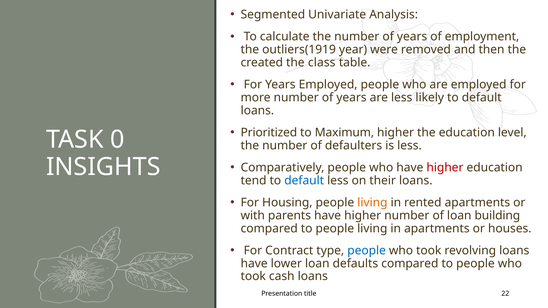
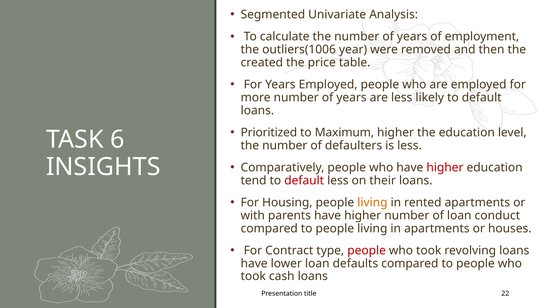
outliers(1919: outliers(1919 -> outliers(1006 (299, 50)
class: class -> price (322, 63)
0: 0 -> 6 (117, 140)
default colour: blue -> red (304, 181)
building: building -> conduct (497, 216)
people colour: blue -> red (367, 251)
